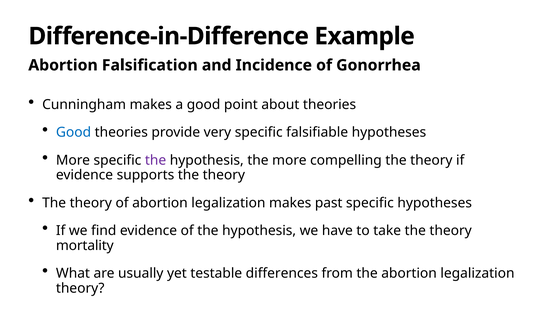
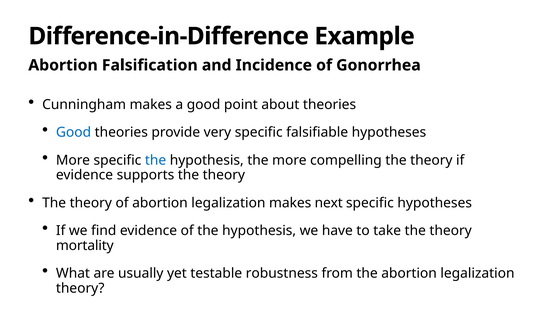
the colour: purple -> blue (156, 160)
past: past -> next (329, 203)
differences: differences -> robustness (282, 273)
